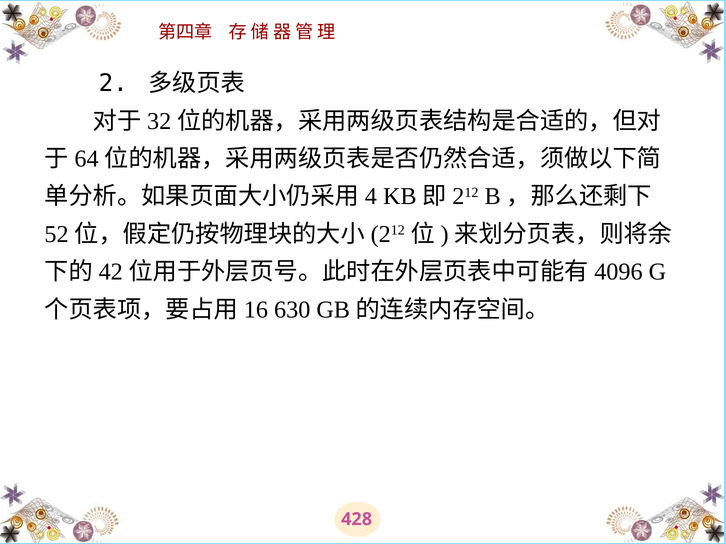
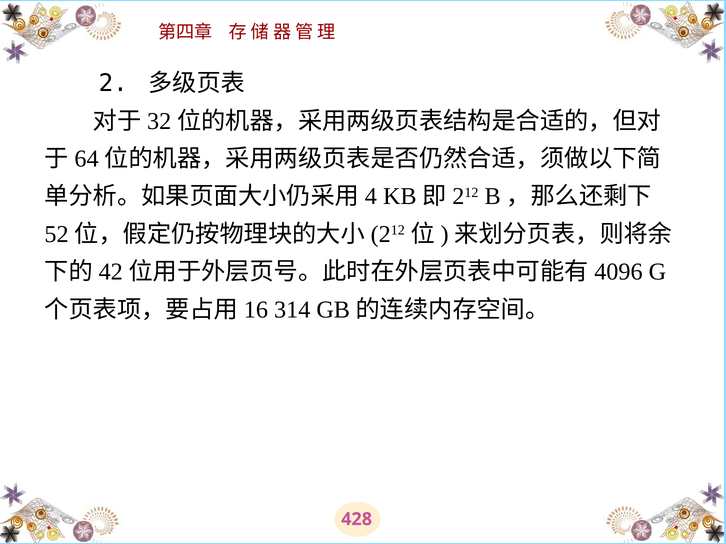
630: 630 -> 314 (292, 310)
